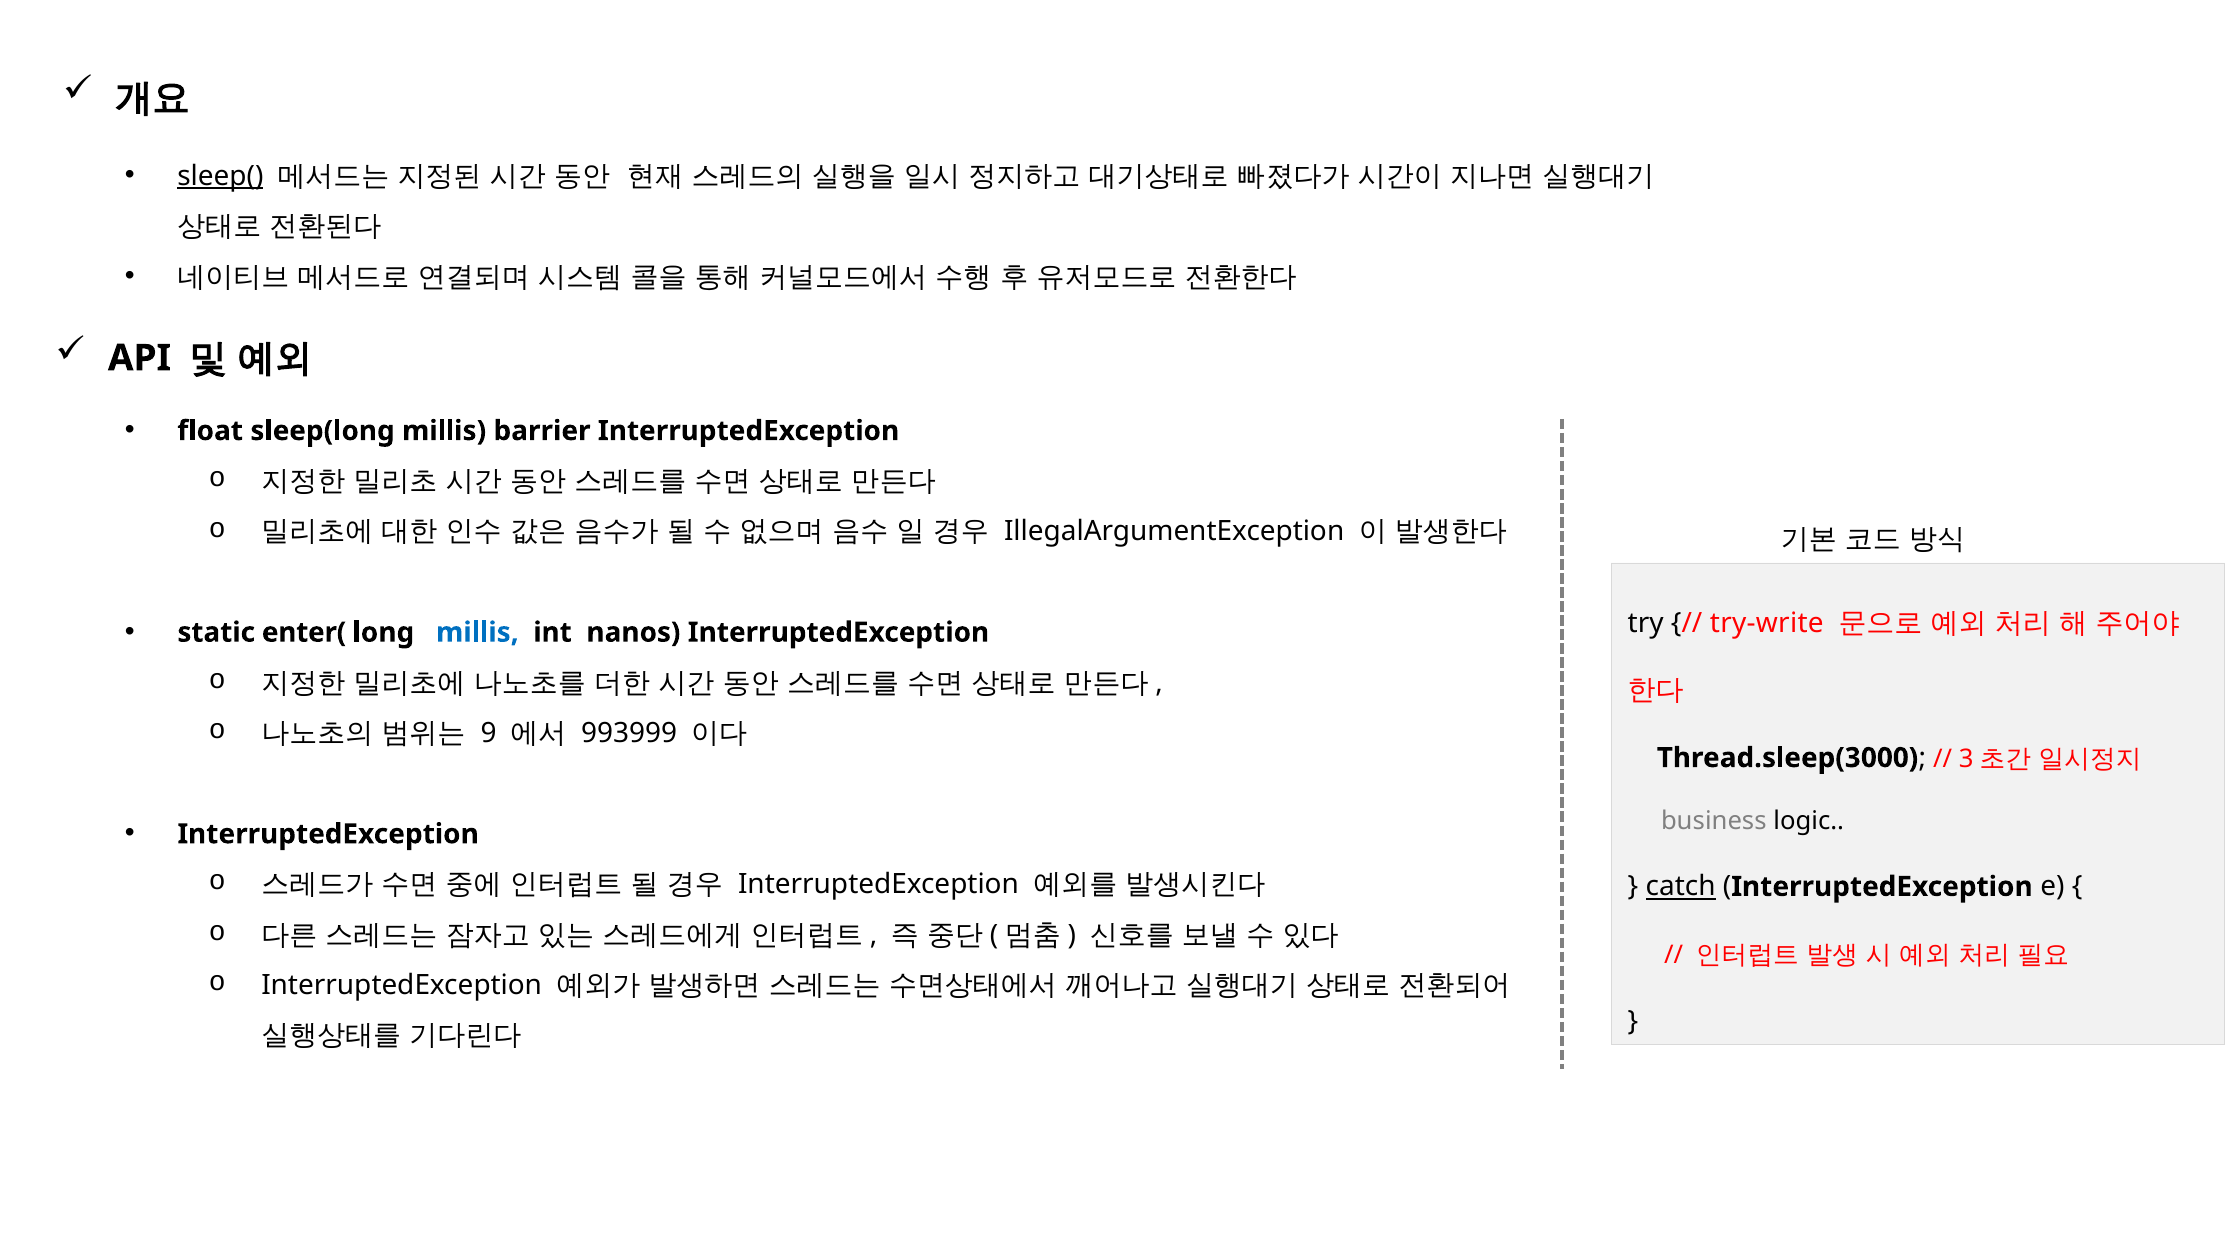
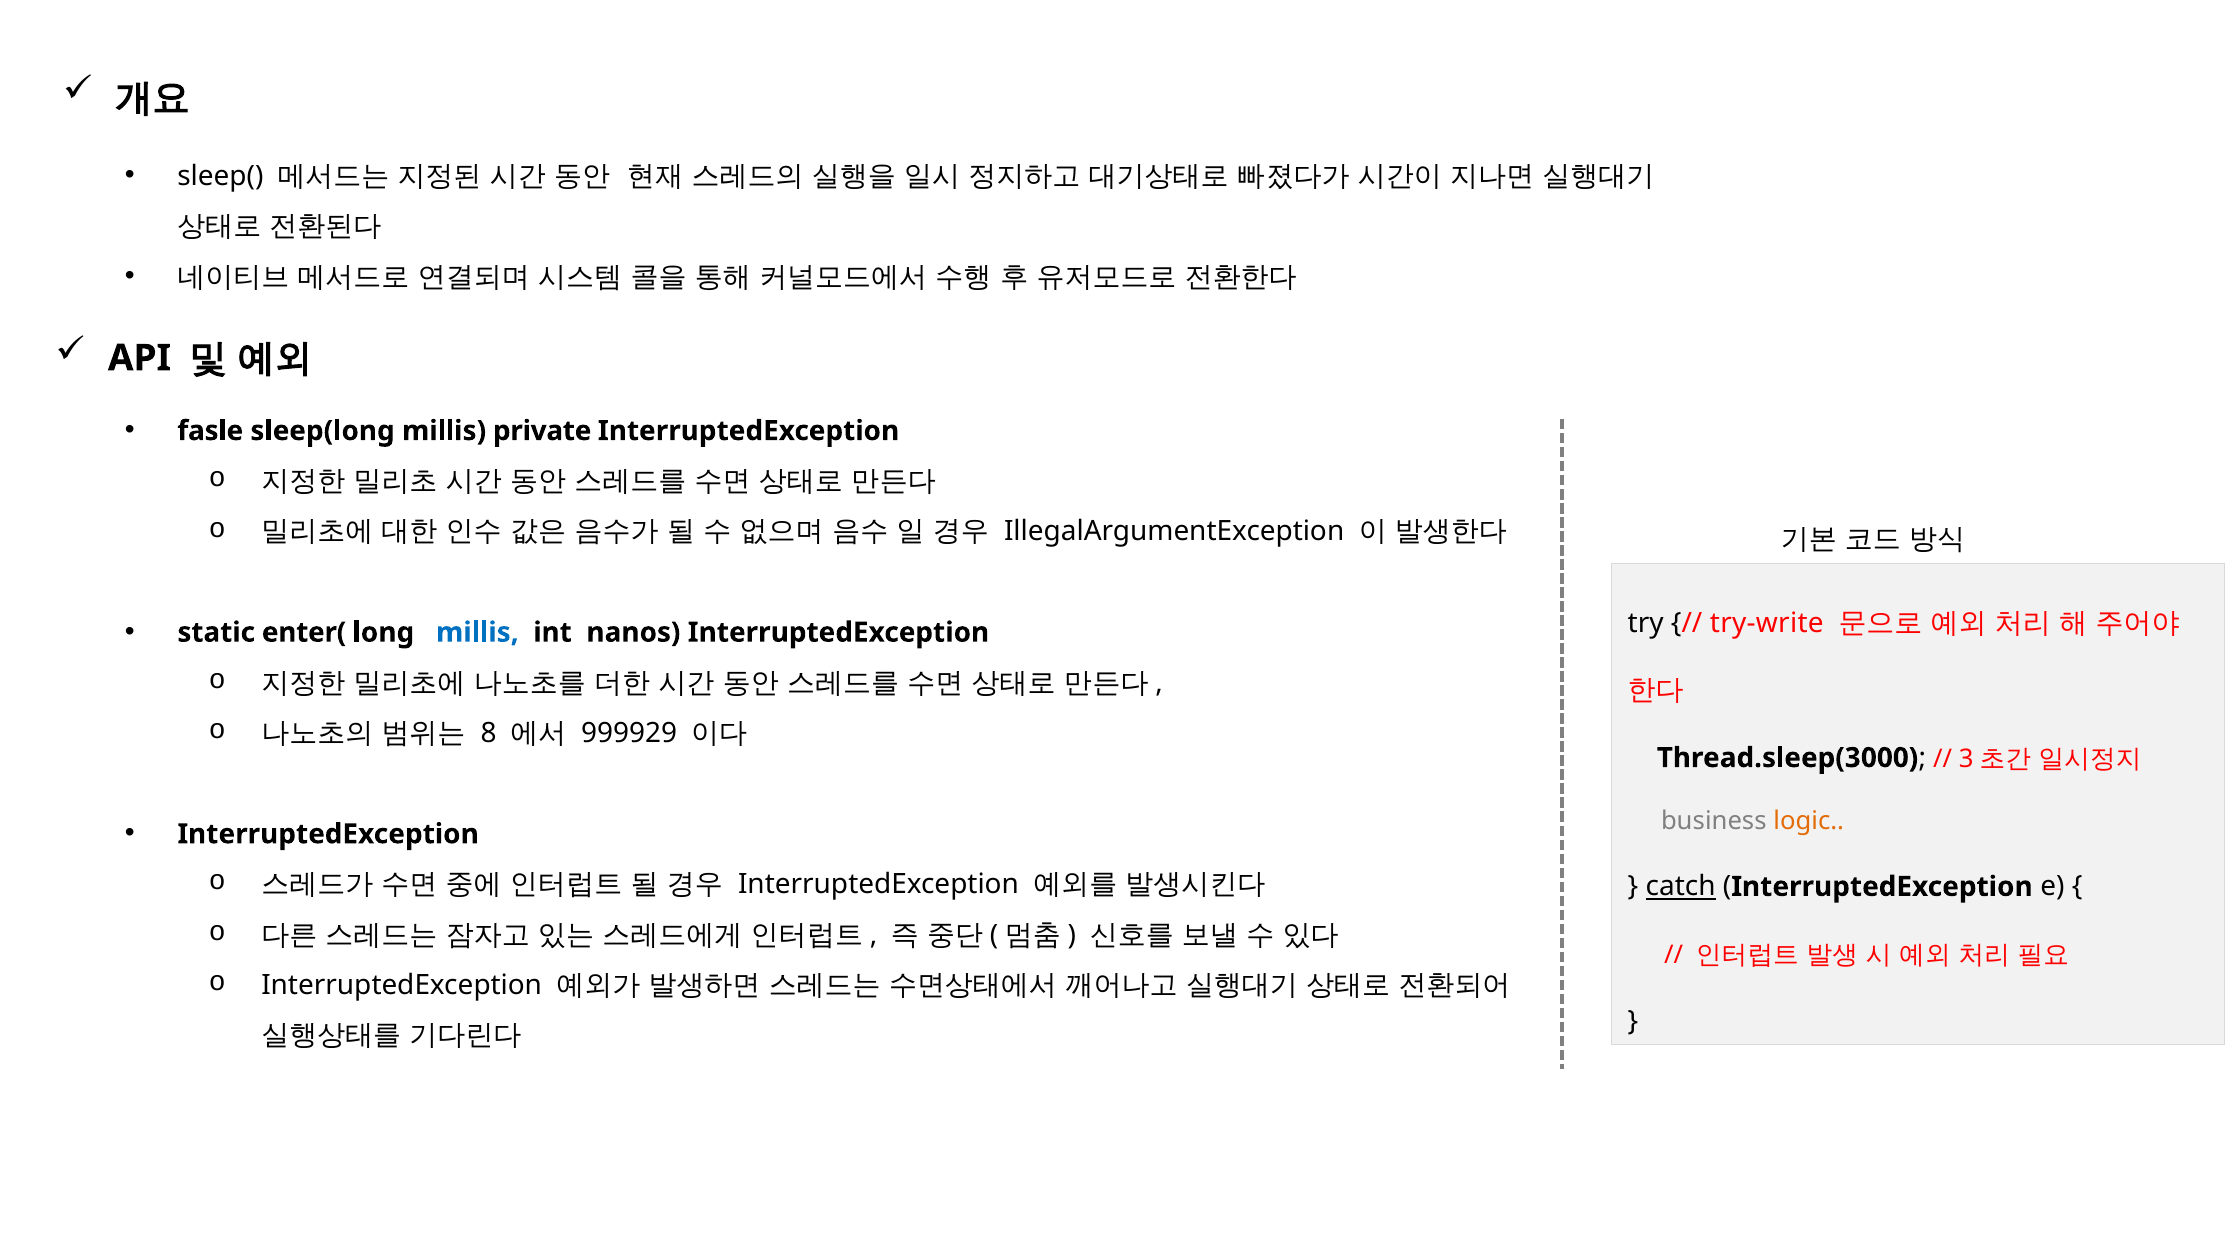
sleep( underline: present -> none (220, 176)
float: float -> fasle (210, 431)
barrier: barrier -> private (542, 431)
9: 9 -> 8 (489, 733)
993999: 993999 -> 999929 (629, 733)
logic colour: black -> orange (1809, 821)
